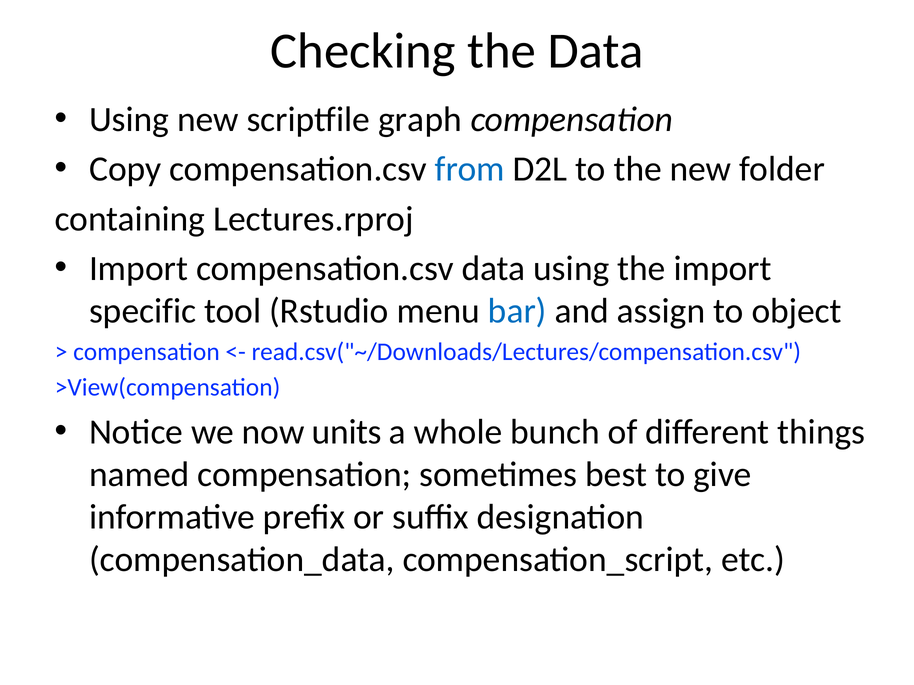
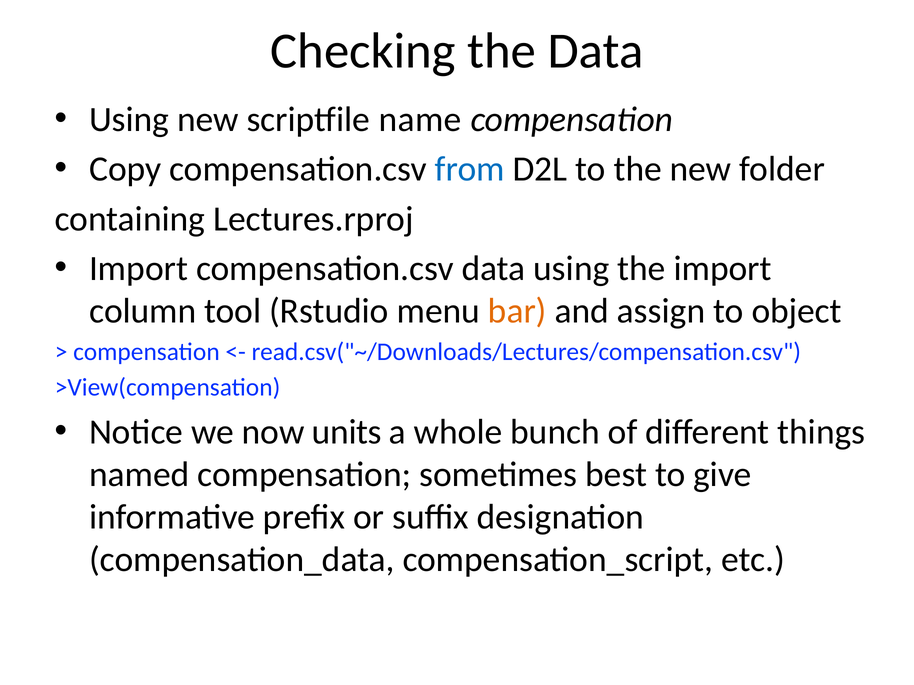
graph: graph -> name (420, 120)
specific: specific -> column (143, 311)
bar colour: blue -> orange (517, 311)
